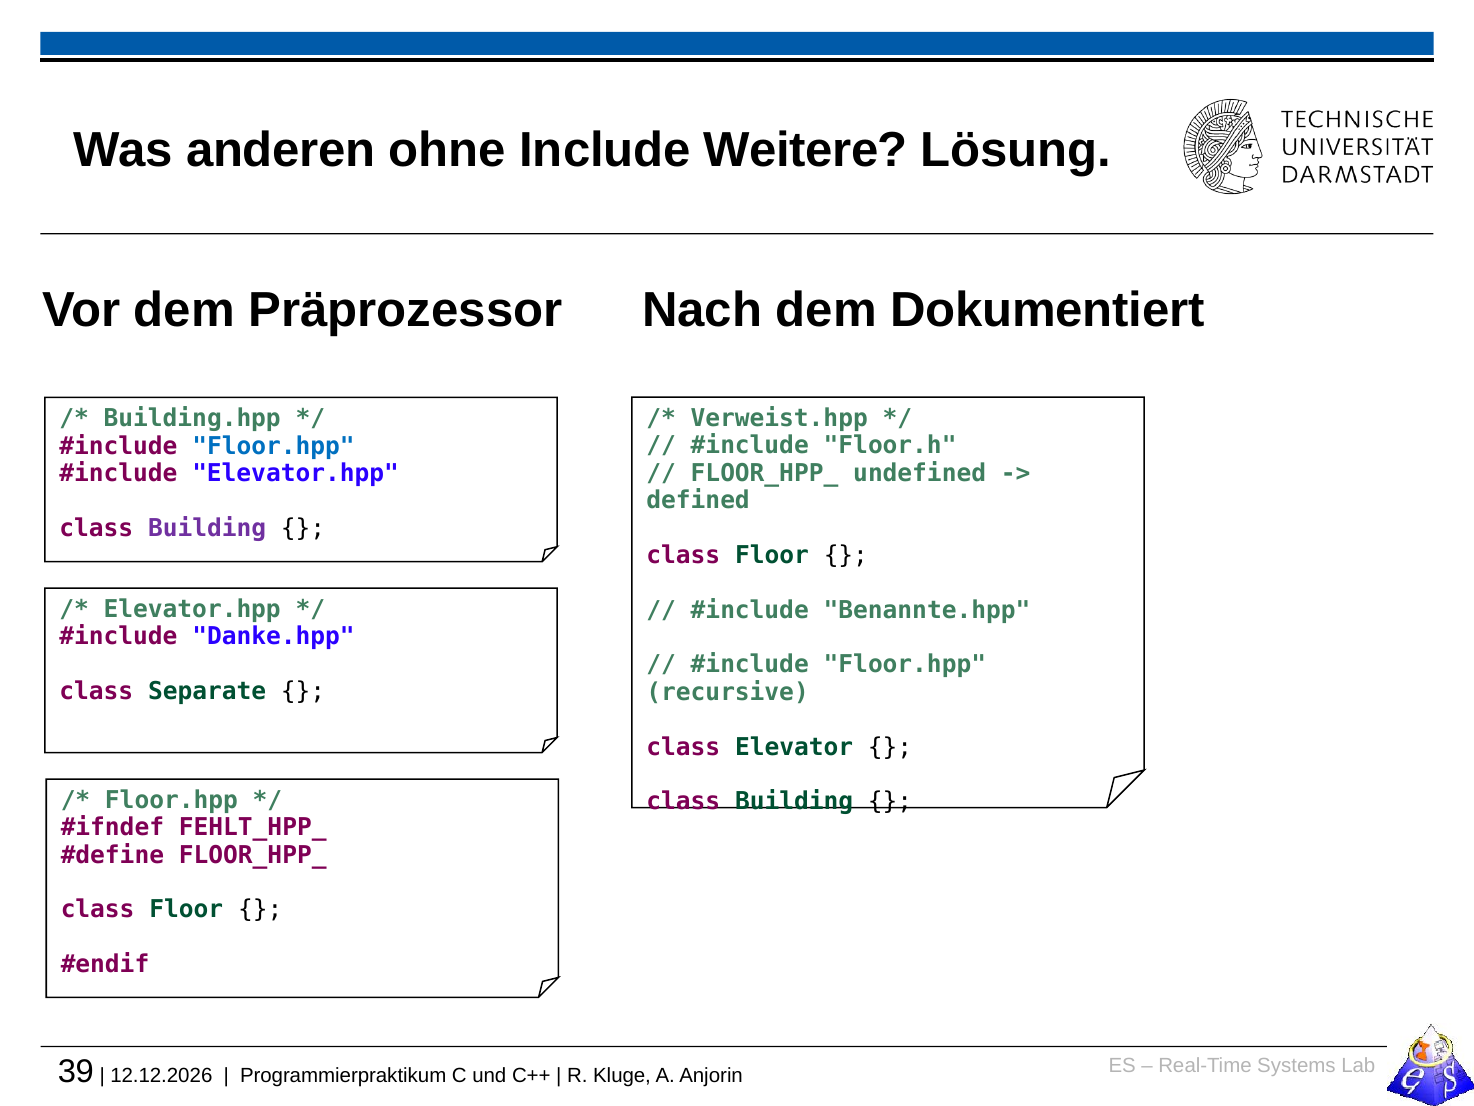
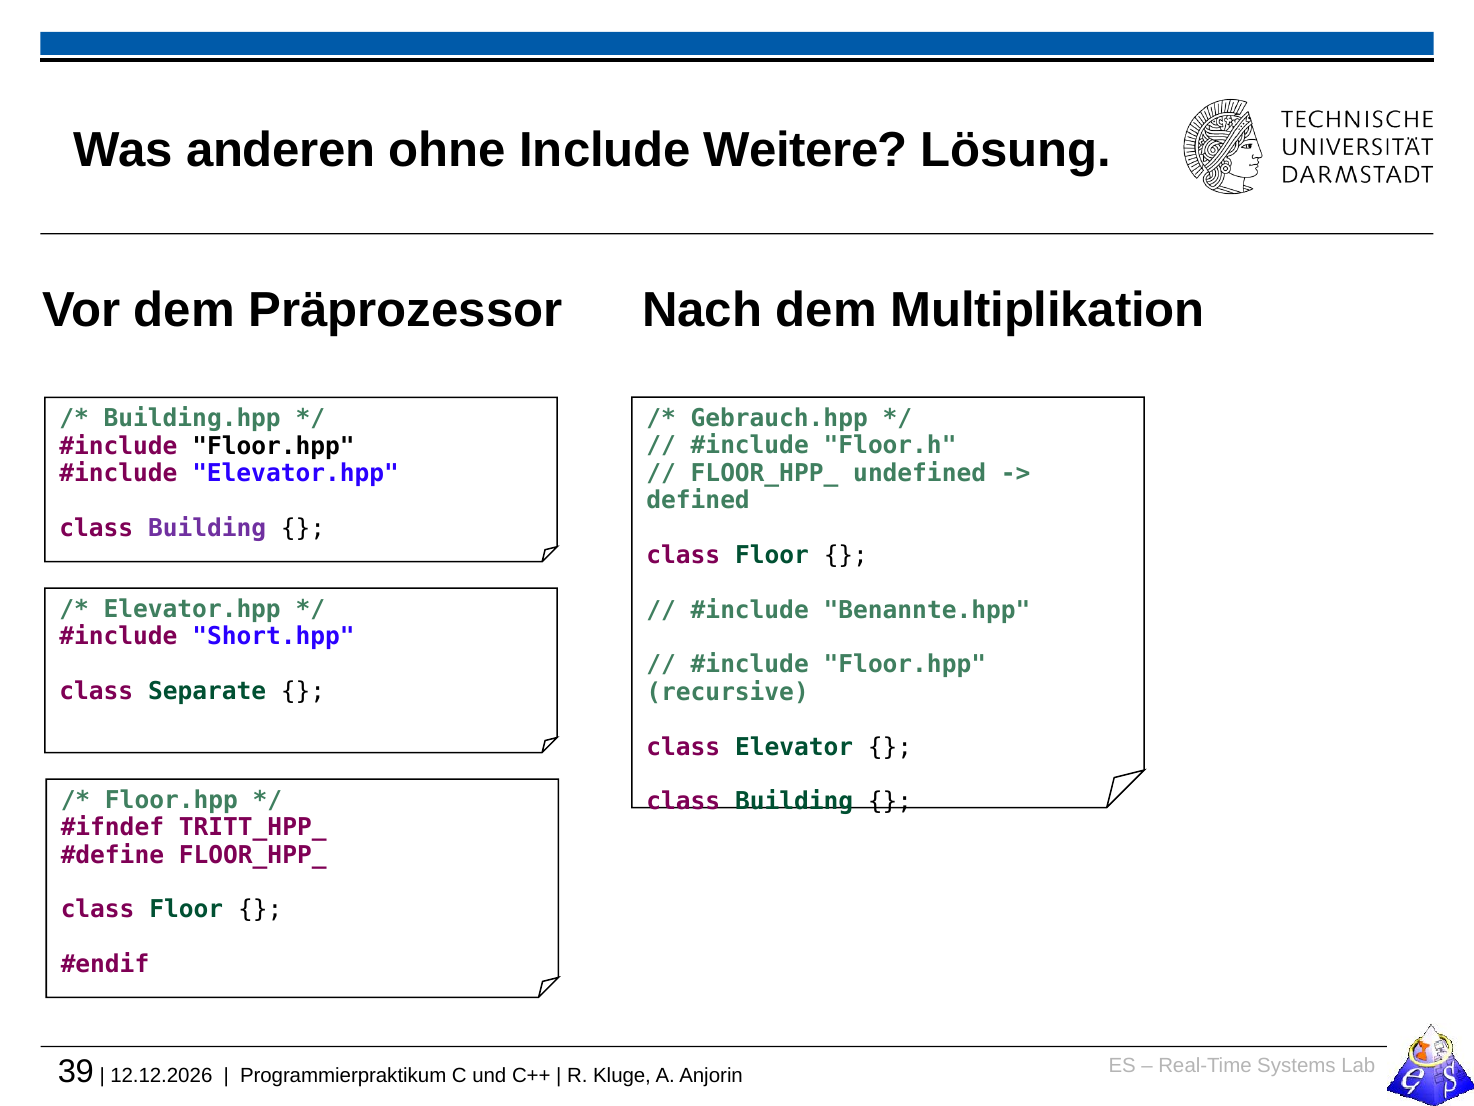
Dokumentiert: Dokumentiert -> Multiplikation (1048, 310)
Verweist.hpp: Verweist.hpp -> Gebrauch.hpp (779, 418)
Floor.hpp colour: blue -> black (273, 446)
Danke.hpp: Danke.hpp -> Short.hpp (273, 636)
FEHLT_HPP_: FEHLT_HPP_ -> TRITT_HPP_ (253, 827)
